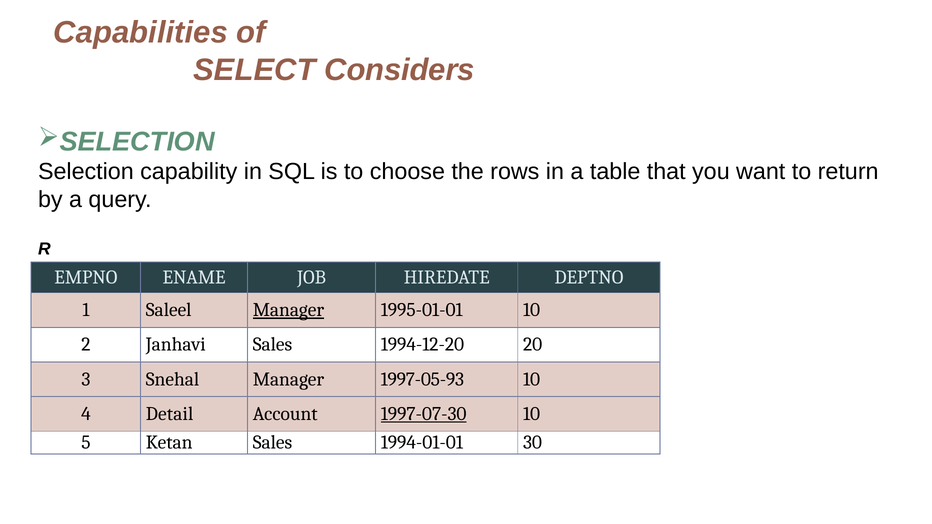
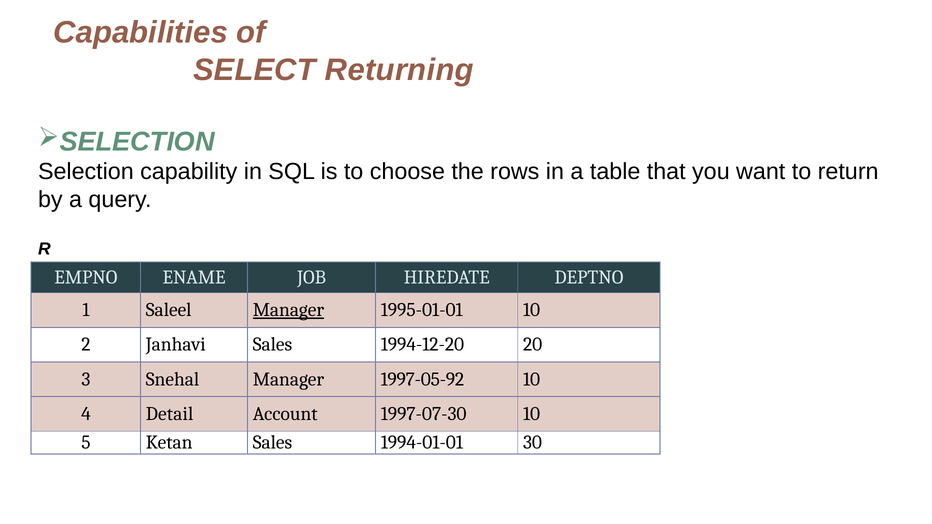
Considers: Considers -> Returning (399, 70)
1997-05-93: 1997-05-93 -> 1997-05-92 (422, 379)
1997-07-30 underline: present -> none (424, 414)
